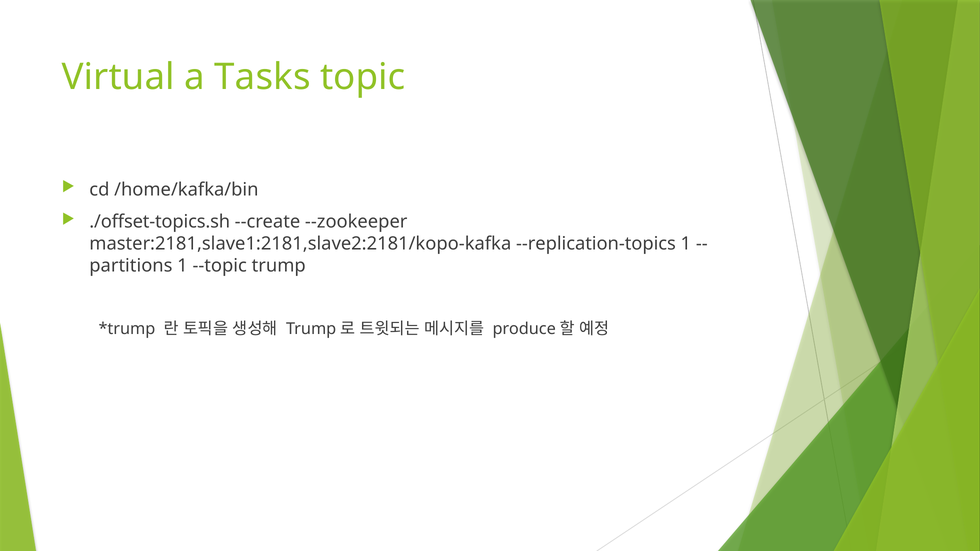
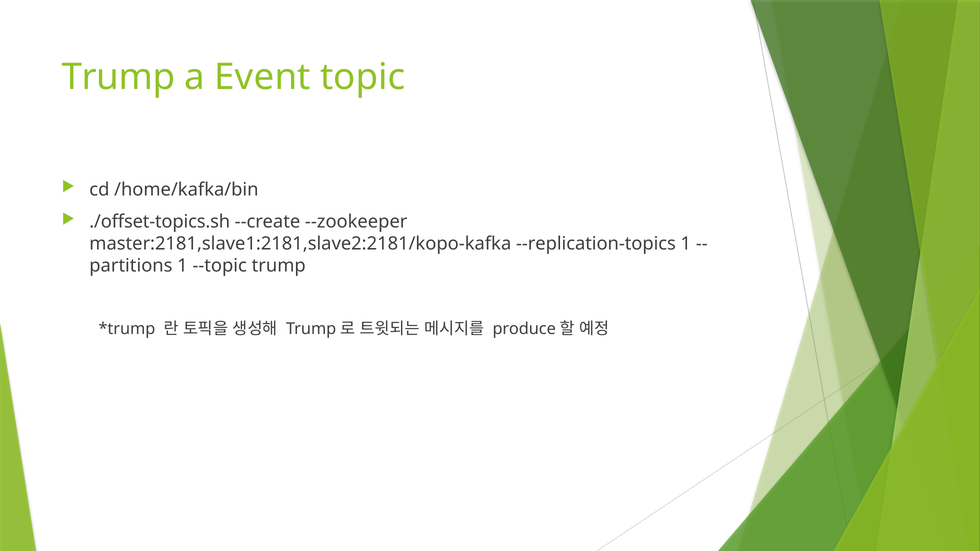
Virtual: Virtual -> Trump (118, 77)
Tasks: Tasks -> Event (263, 77)
